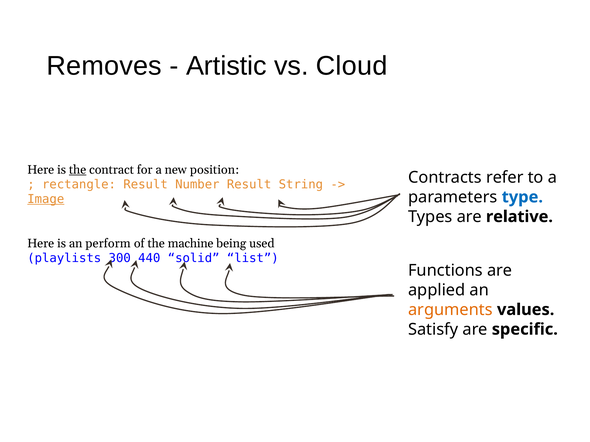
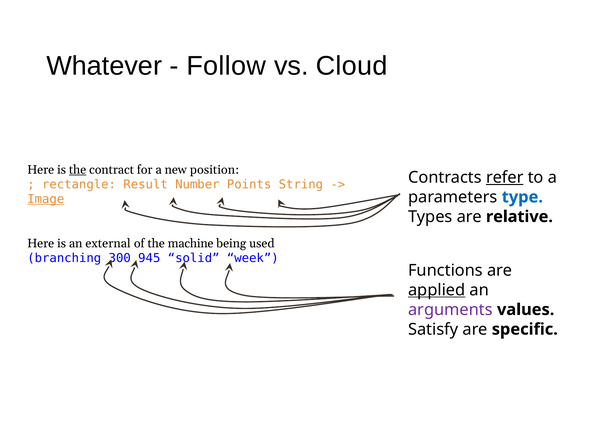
Removes: Removes -> Whatever (104, 66)
Artistic: Artistic -> Follow (226, 66)
refer underline: none -> present (505, 178)
Number Result: Result -> Points (249, 185)
perform: perform -> external (108, 244)
playlists: playlists -> branching (64, 258)
440: 440 -> 945 (149, 258)
list: list -> week (253, 258)
applied underline: none -> present (437, 290)
arguments colour: orange -> purple (450, 310)
